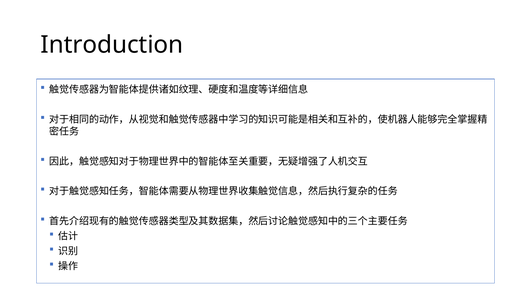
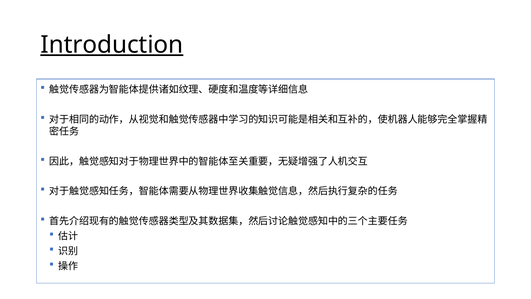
Introduction underline: none -> present (112, 45)
